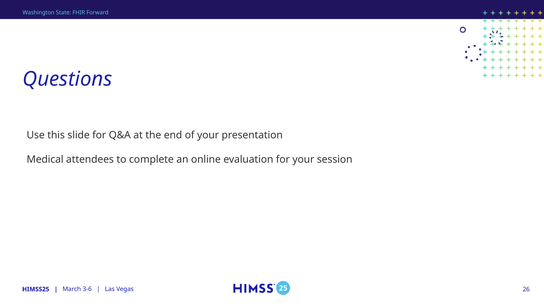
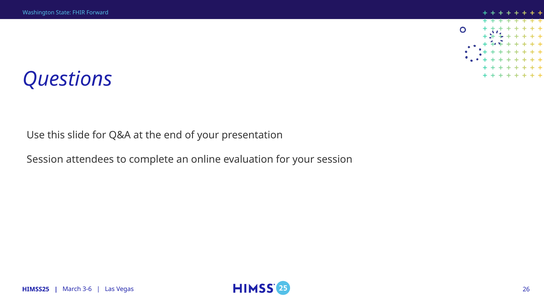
Medical: Medical -> Session (45, 160)
